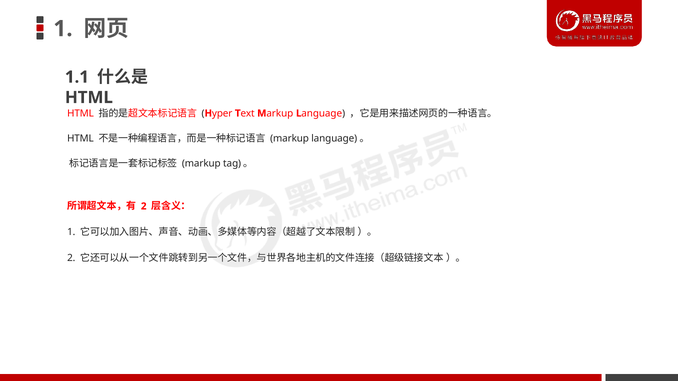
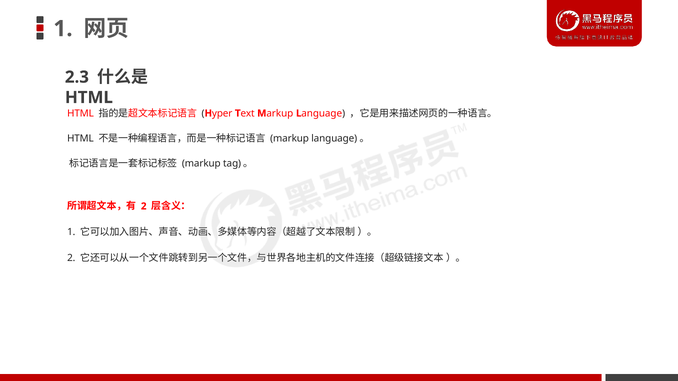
1.1: 1.1 -> 2.3 (77, 77)
